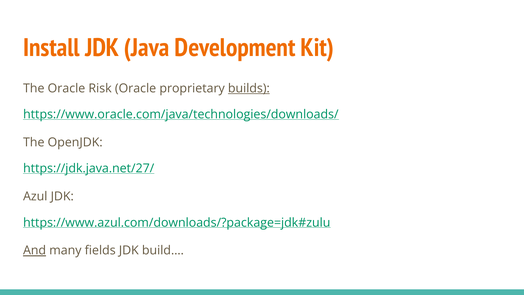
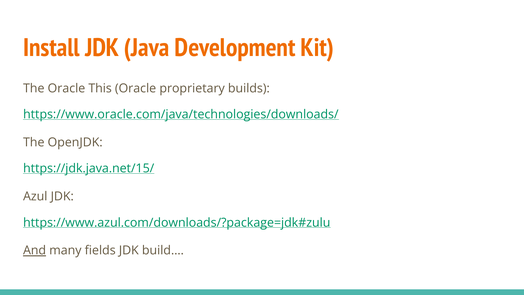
Risk: Risk -> This (100, 88)
builds underline: present -> none (249, 88)
https://jdk.java.net/27/: https://jdk.java.net/27/ -> https://jdk.java.net/15/ (89, 168)
